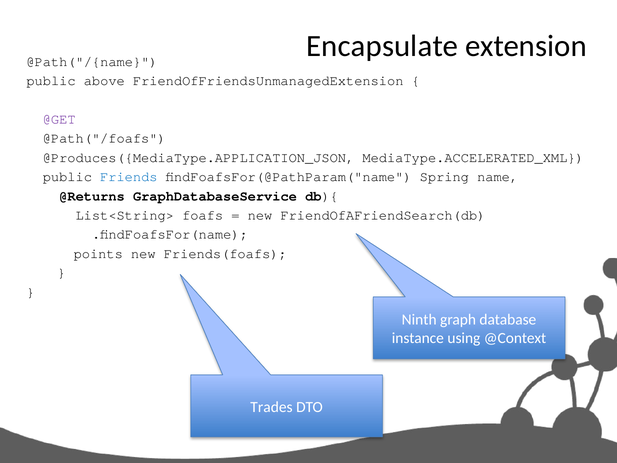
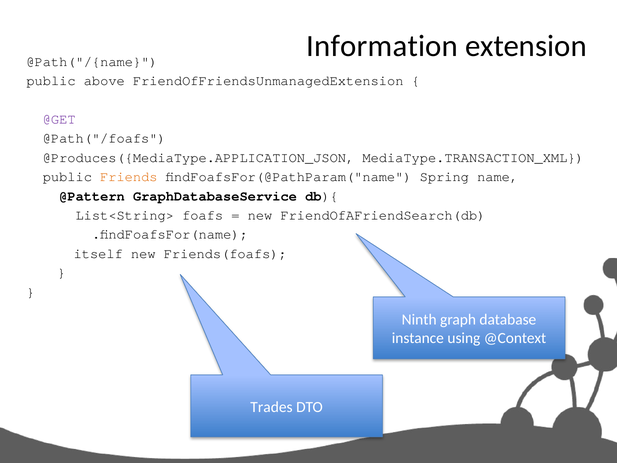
Encapsulate: Encapsulate -> Information (382, 46)
MediaType.ACCELERATED_XML: MediaType.ACCELERATED_XML -> MediaType.TRANSACTION_XML (473, 158)
Friends colour: blue -> orange (129, 177)
@Returns: @Returns -> @Pattern (92, 196)
points: points -> itself (98, 254)
